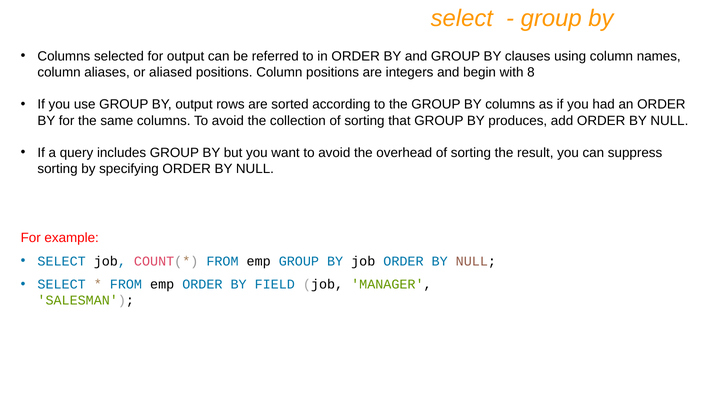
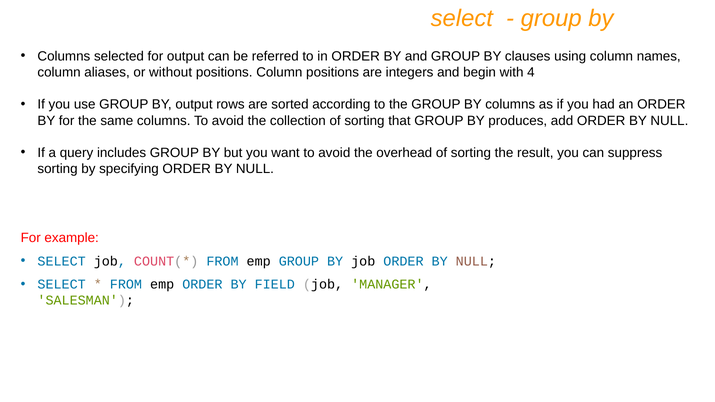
aliased: aliased -> without (171, 72)
8: 8 -> 4 (531, 72)
